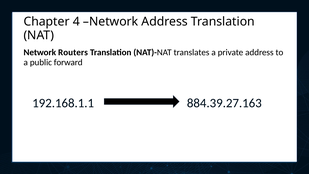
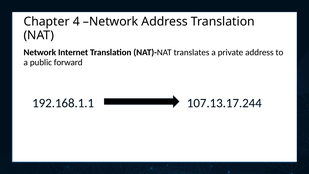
Routers: Routers -> Internet (73, 52)
884.39.27.163: 884.39.27.163 -> 107.13.17.244 (224, 103)
